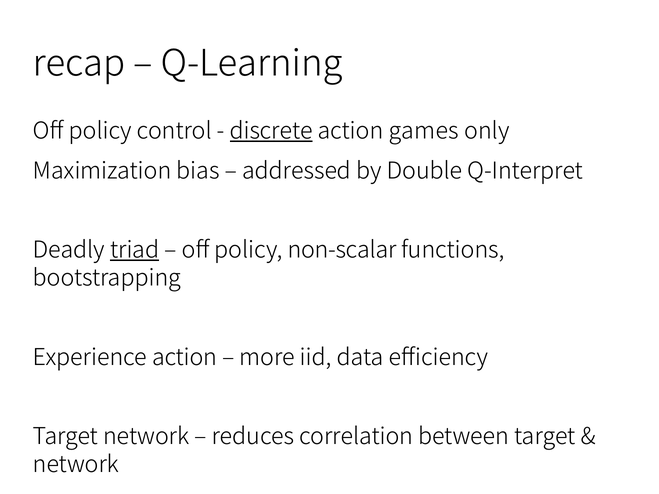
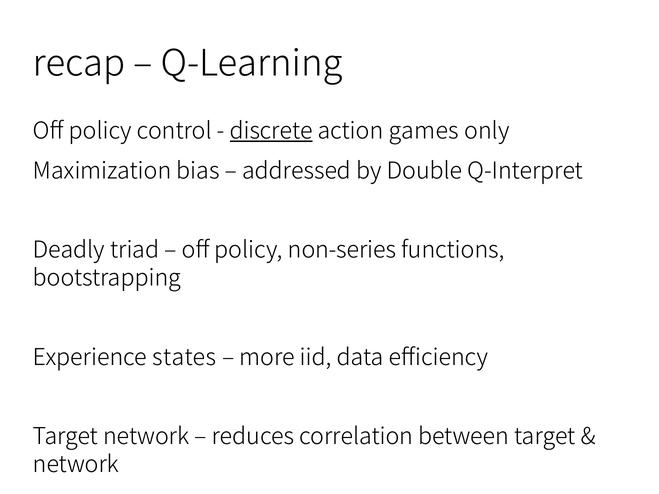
triad underline: present -> none (135, 250)
non-scalar: non-scalar -> non-series (342, 250)
Experience action: action -> states (184, 358)
